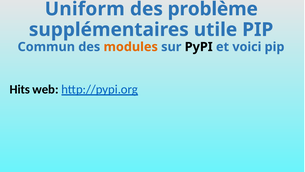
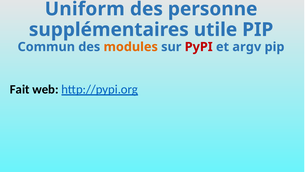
problème: problème -> personne (213, 9)
PyPI colour: black -> red (199, 47)
voici: voici -> argv (247, 47)
Hits: Hits -> Fait (20, 89)
